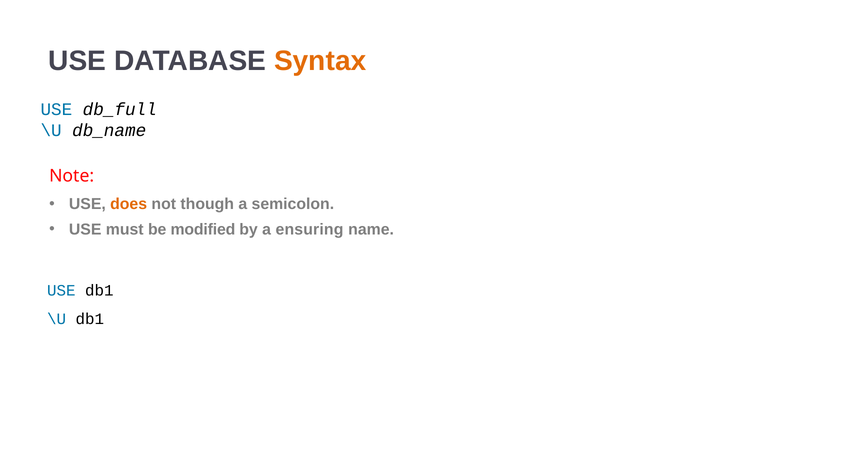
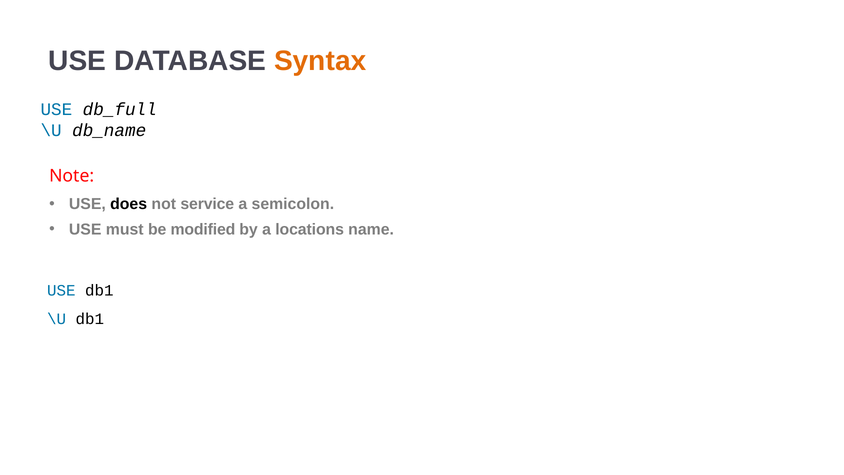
does colour: orange -> black (129, 204)
though: though -> service (207, 204)
ensuring: ensuring -> locations (310, 229)
